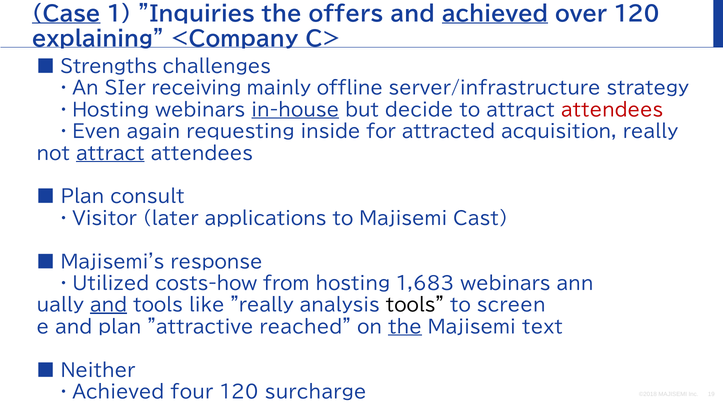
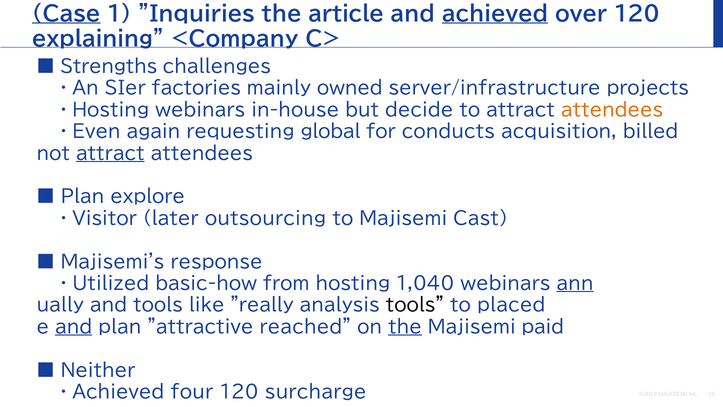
offers: offers -> article (346, 14)
receiving: receiving -> factories (196, 88)
offline: offline -> owned (350, 88)
strategy: strategy -> projects (648, 88)
in-house underline: present -> none (295, 110)
attendees colour: red -> orange (612, 110)
inside: inside -> global (331, 132)
attracted: attracted -> conducts (448, 132)
acquisition really: really -> billed (651, 132)
consult: consult -> explore (148, 197)
applications: applications -> outsourcing (265, 218)
costs-how: costs-how -> basic-how (206, 284)
1,683: 1,683 -> 1,040 (425, 284)
ann underline: none -> present (575, 284)
and underline: present -> none (109, 305)
screen: screen -> placed (511, 305)
and underline: none -> present (74, 327)
text: text -> paid (543, 327)
